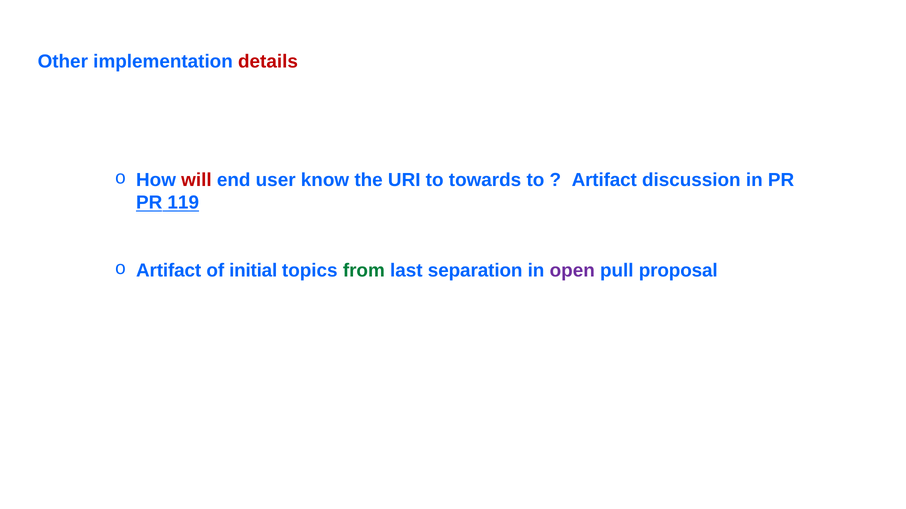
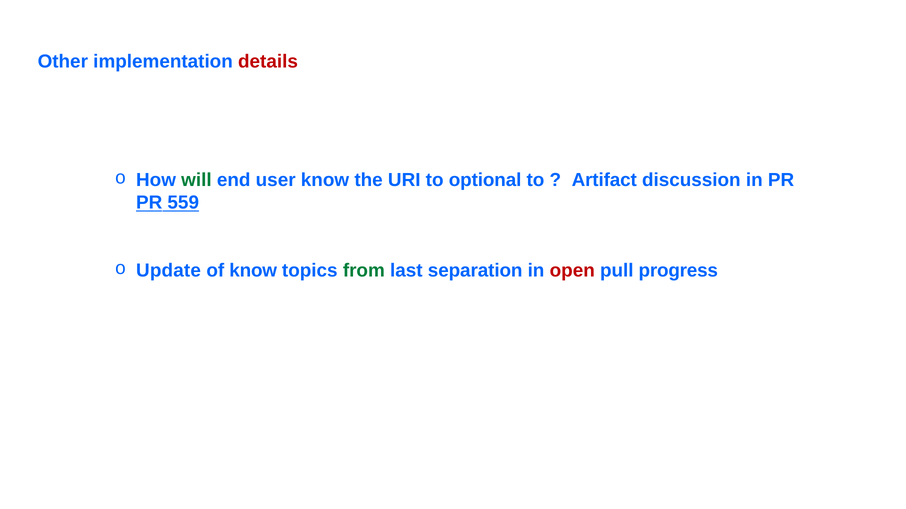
will colour: red -> green (196, 180)
towards: towards -> optional (485, 180)
119: 119 -> 559 (183, 203)
Artifact: Artifact -> Update (169, 271)
of initial: initial -> know (253, 271)
open colour: purple -> red (572, 271)
proposal: proposal -> progress (678, 271)
